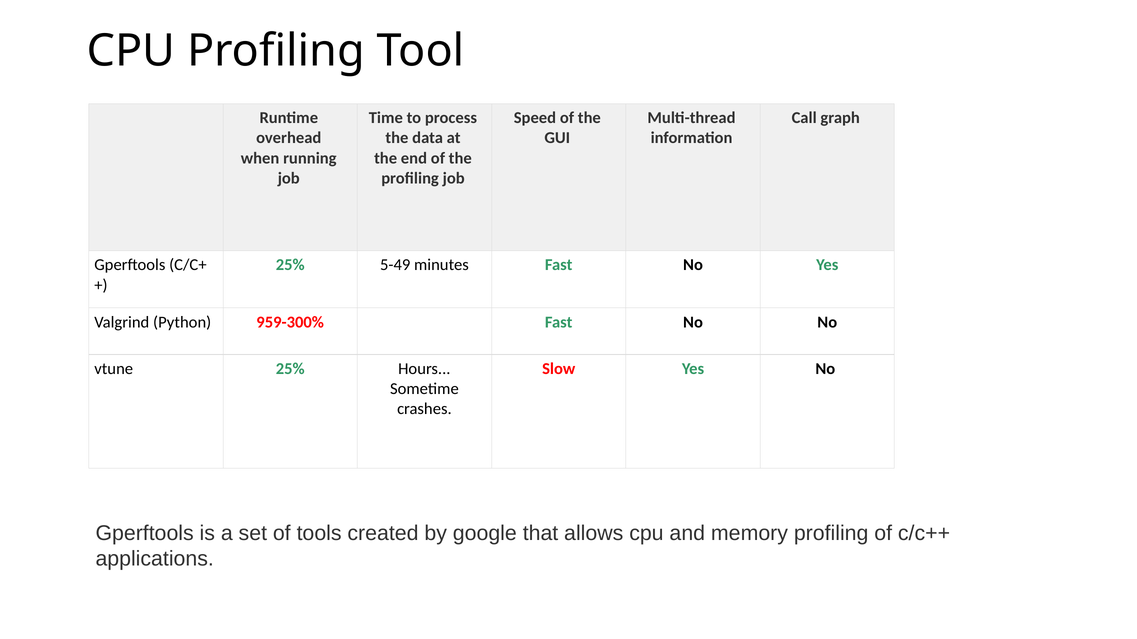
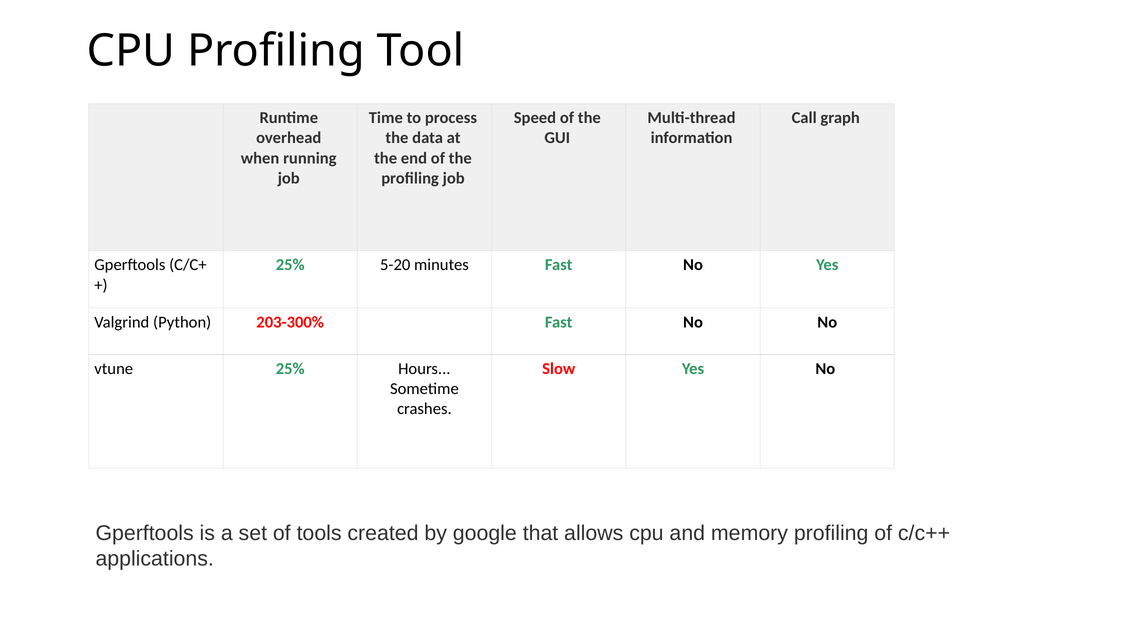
5-49: 5-49 -> 5-20 (395, 265)
959-300%: 959-300% -> 203-300% (290, 322)
